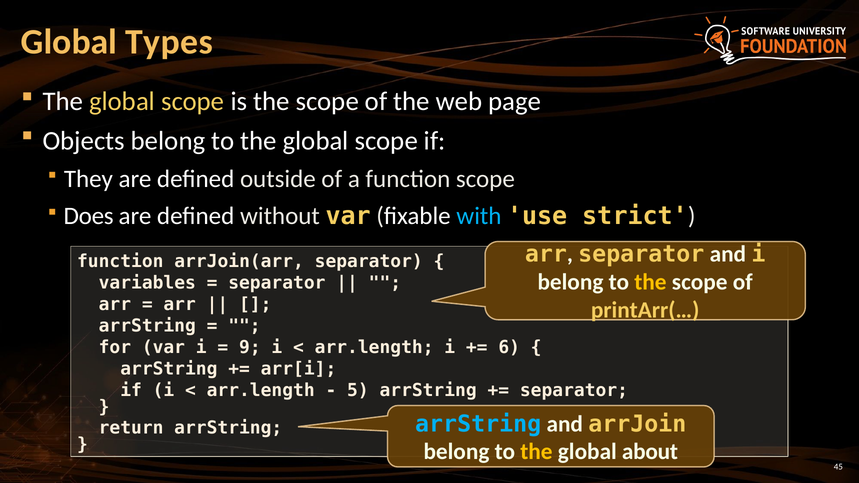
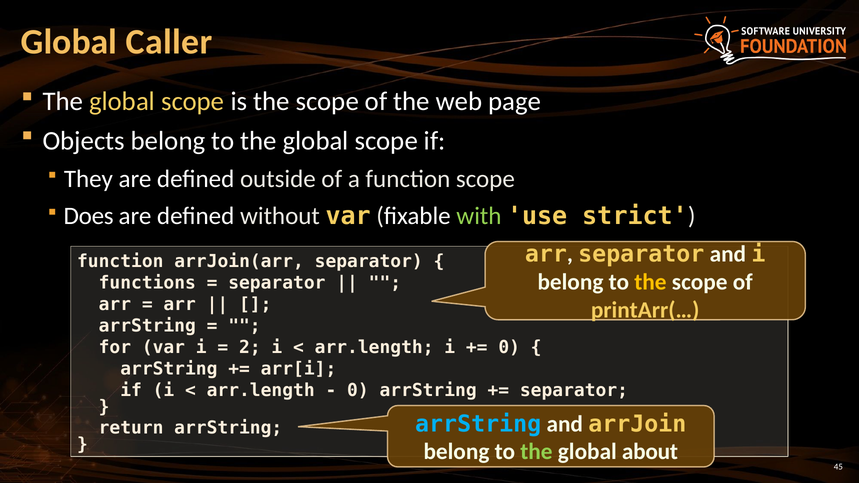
Types: Types -> Caller (169, 42)
with colour: light blue -> light green (479, 216)
variables: variables -> functions (147, 283)
9: 9 -> 2 (250, 348)
6: 6 -> 0 (509, 348)
5: 5 -> 0 (358, 391)
the colour: yellow -> light green (536, 452)
